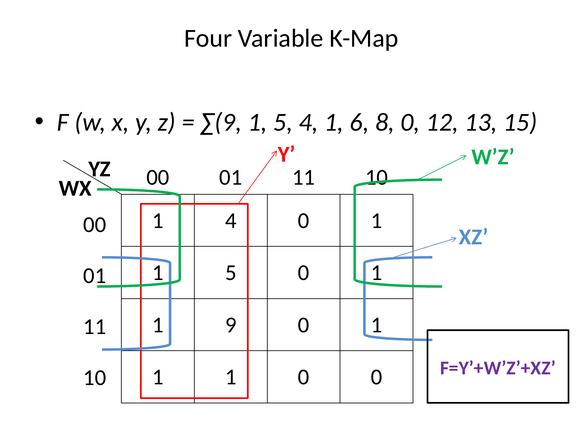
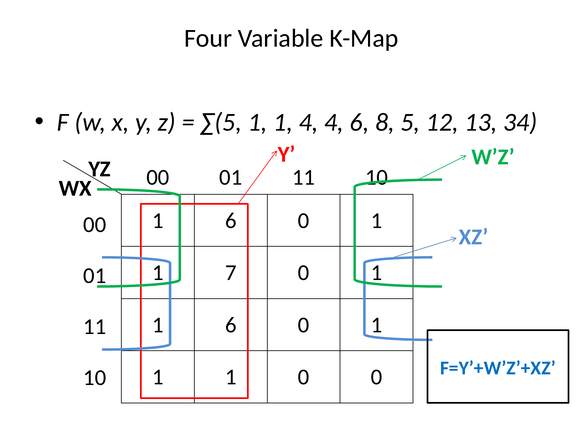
∑(9: ∑(9 -> ∑(5 (221, 122)
5: 5 -> 1 (283, 122)
4 1: 1 -> 4 (334, 122)
8 0: 0 -> 5 (410, 122)
15: 15 -> 34 (520, 122)
4: 4 -> 6 (231, 221)
5: 5 -> 7 (231, 273)
9: 9 -> 6 (231, 325)
F=Y’+W’Z’+XZ colour: purple -> blue (498, 368)
